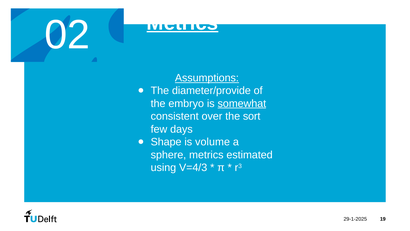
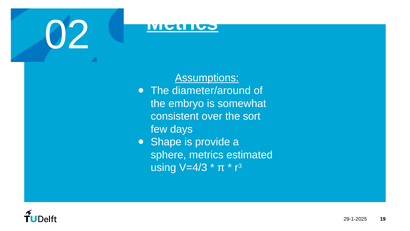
diameter/provide: diameter/provide -> diameter/around (211, 91)
somewhat underline: present -> none (242, 103)
volume: volume -> provide (213, 142)
